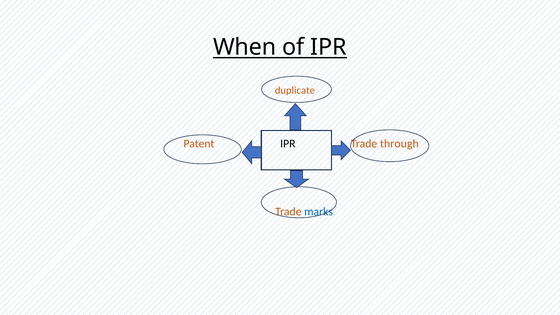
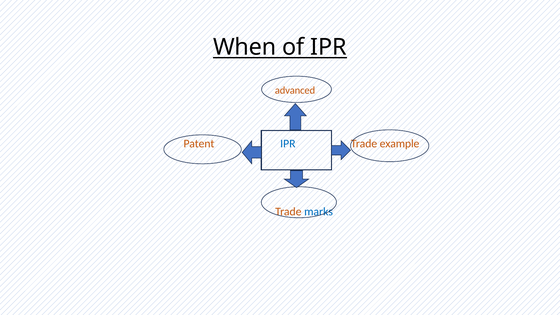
duplicate: duplicate -> advanced (295, 90)
IPR colour: black -> blue (288, 144)
through: through -> example (400, 144)
